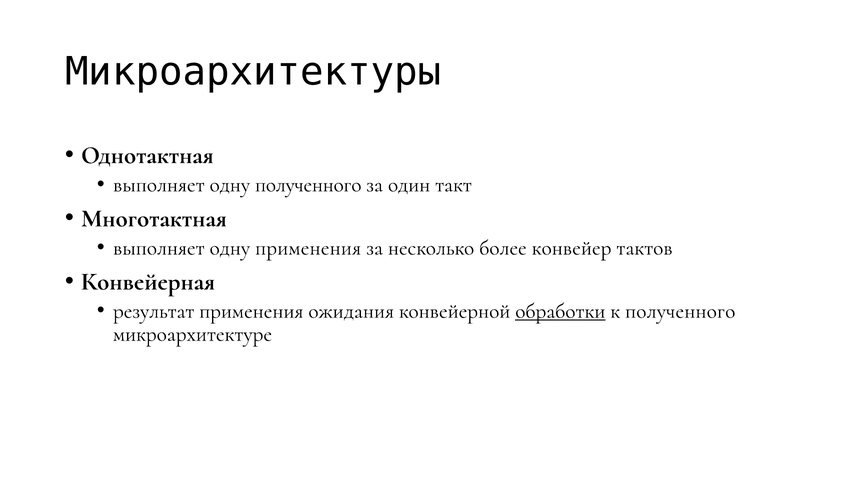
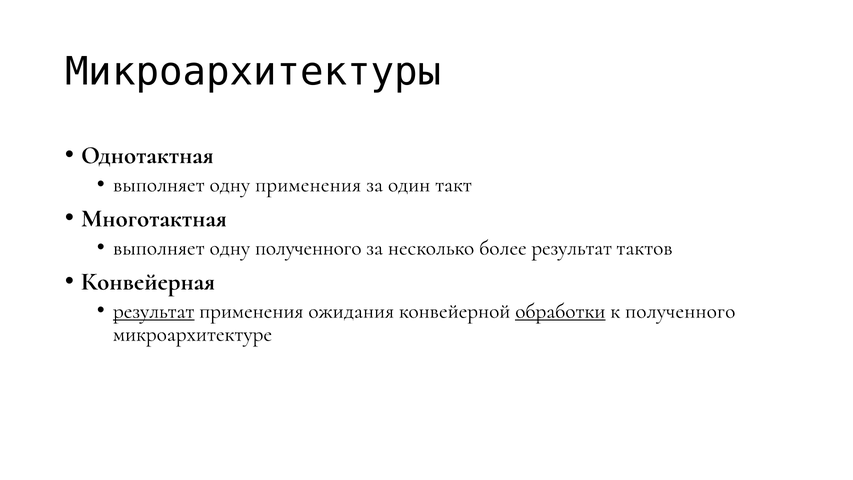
одну полученного: полученного -> применения (308, 184)
одну применения: применения -> полученного (308, 247)
более конвейер: конвейер -> результат (572, 247)
результат underline: none -> present (154, 311)
